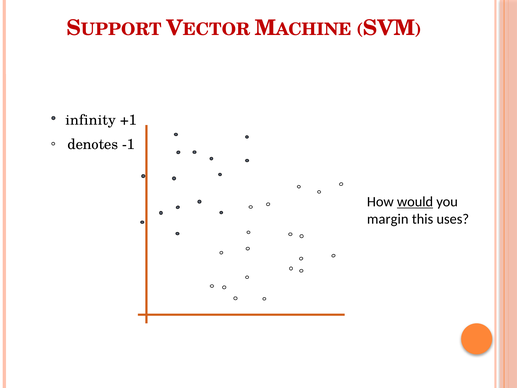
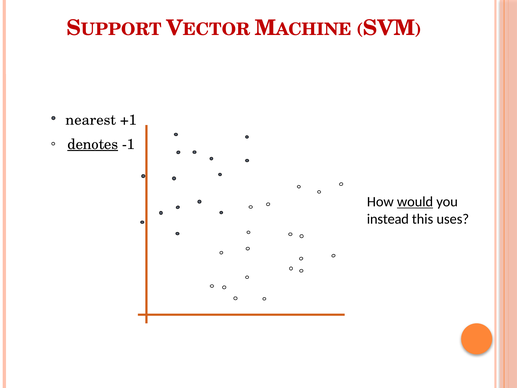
infinity: infinity -> nearest (91, 120)
denotes underline: none -> present (93, 144)
margin: margin -> instead (388, 219)
